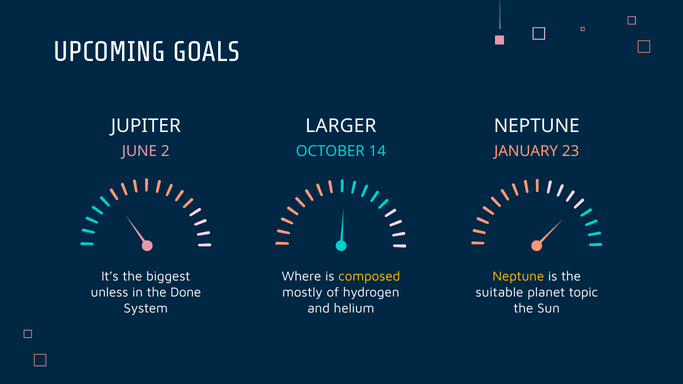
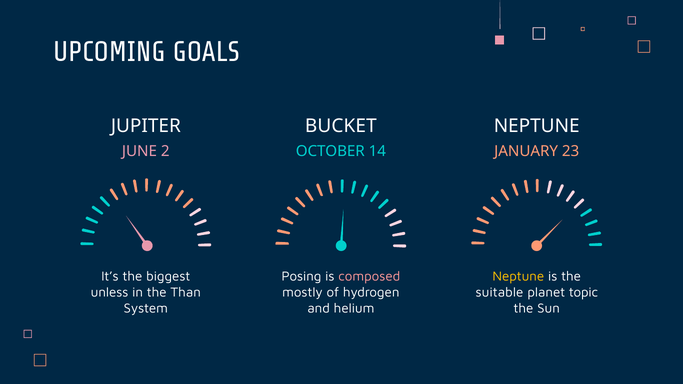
LARGER: LARGER -> BUCKET (341, 126)
Where: Where -> Posing (301, 277)
composed colour: yellow -> pink (369, 277)
Done: Done -> Than (186, 292)
